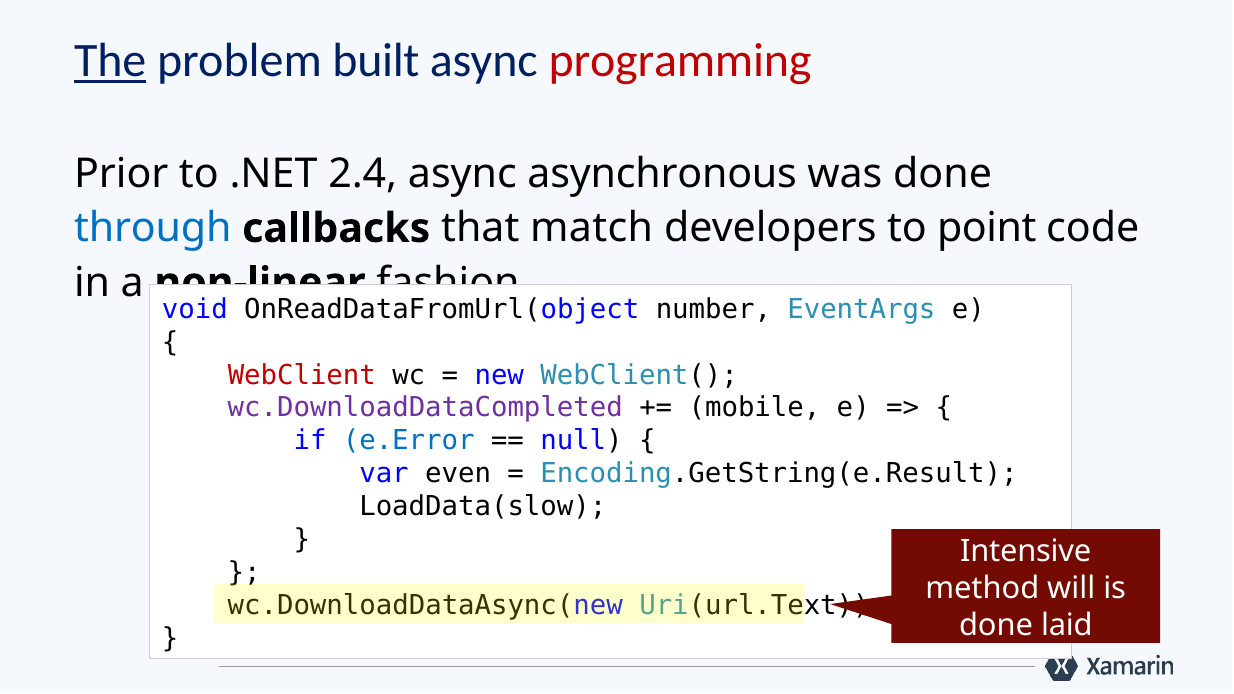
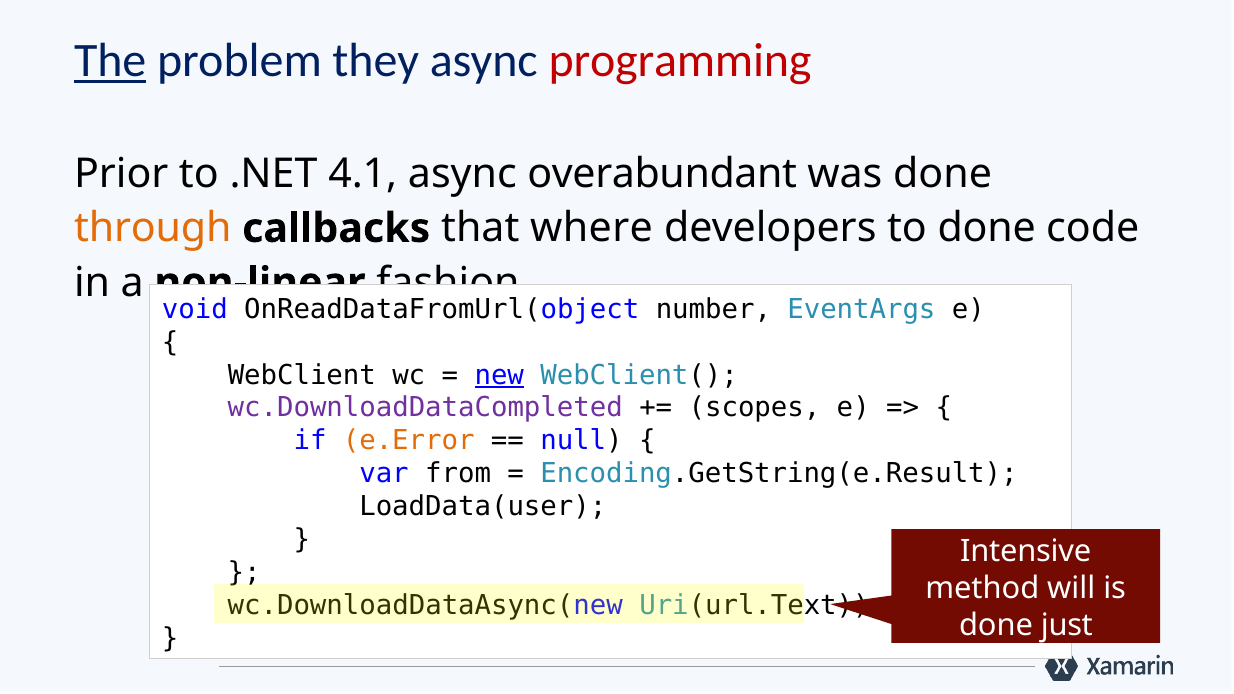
built: built -> they (376, 60)
2.4: 2.4 -> 4.1 (363, 174)
asynchronous: asynchronous -> overabundant (662, 174)
through colour: blue -> orange (153, 228)
match: match -> where (592, 228)
to point: point -> done (987, 228)
WebClient colour: red -> black (302, 375)
new underline: none -> present (499, 375)
mobile: mobile -> scopes (754, 408)
e.Error colour: blue -> orange (409, 441)
even: even -> from (458, 474)
LoadData(slow: LoadData(slow -> LoadData(user (483, 507)
laid: laid -> just (1067, 625)
